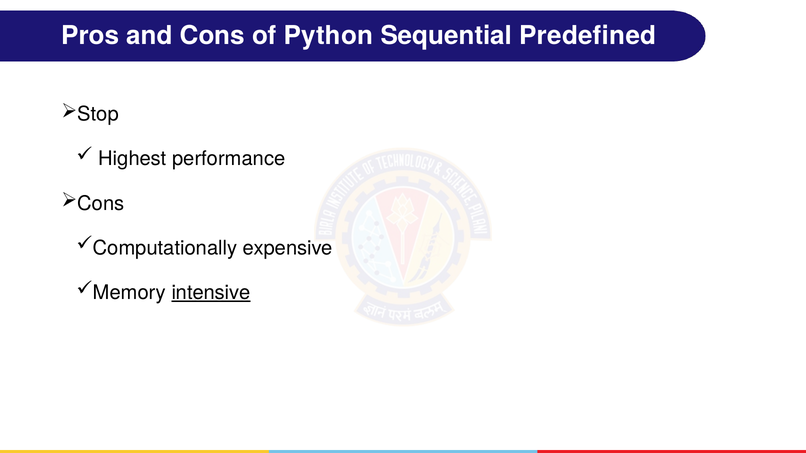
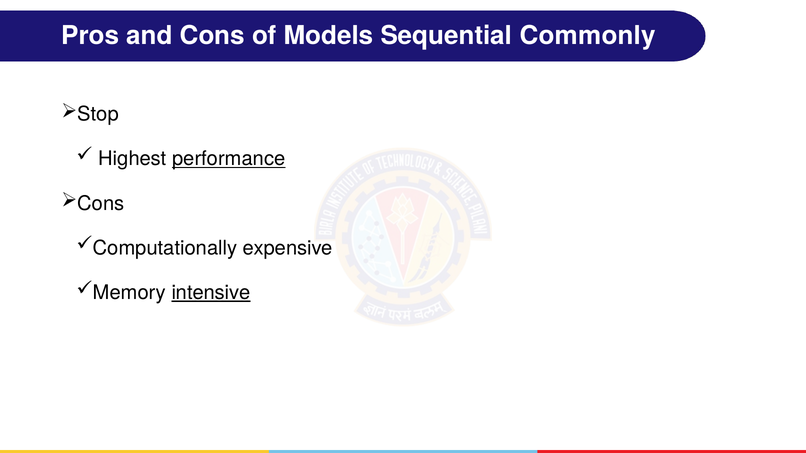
Python: Python -> Models (329, 36)
Predefined: Predefined -> Commonly (588, 36)
performance underline: none -> present (229, 159)
